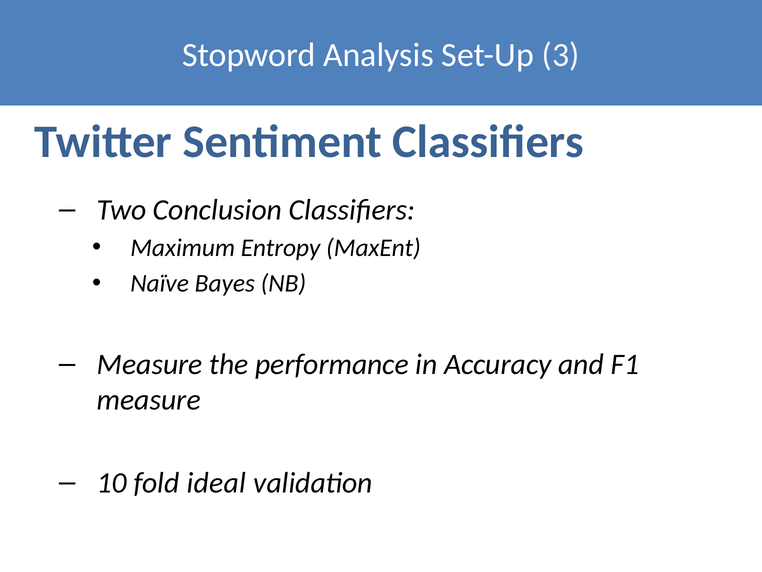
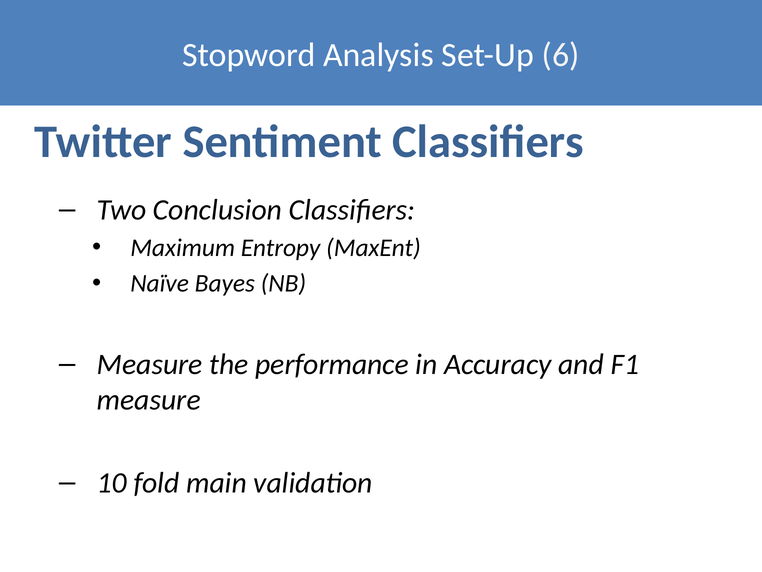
3: 3 -> 6 (561, 55)
ideal: ideal -> main (216, 483)
